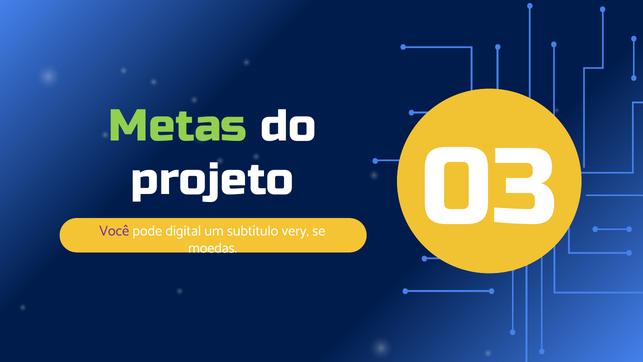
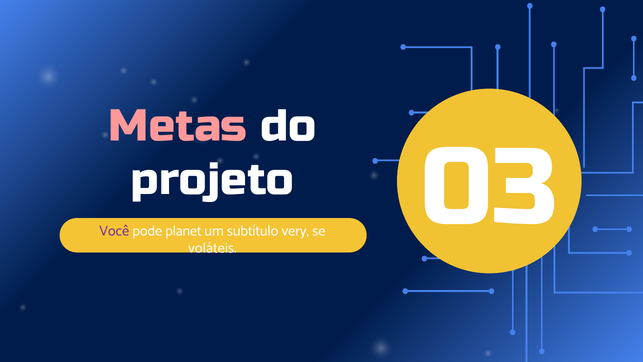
Metas colour: light green -> pink (178, 126)
digital: digital -> planet (183, 231)
moedas: moedas -> voláteis (212, 248)
